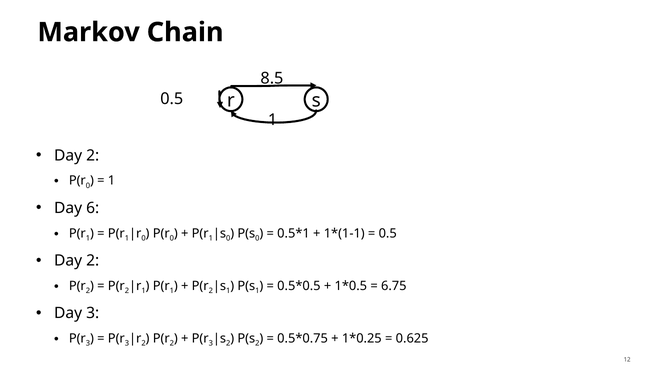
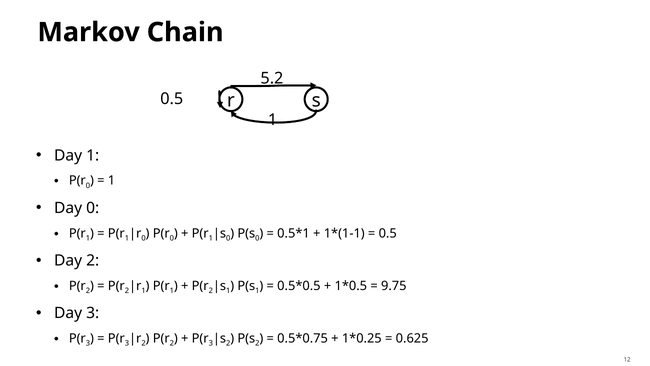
8.5: 8.5 -> 5.2 (272, 78)
2: 2 -> 1 (93, 156)
Day 6: 6 -> 0 (93, 208)
6.75: 6.75 -> 9.75 (394, 286)
